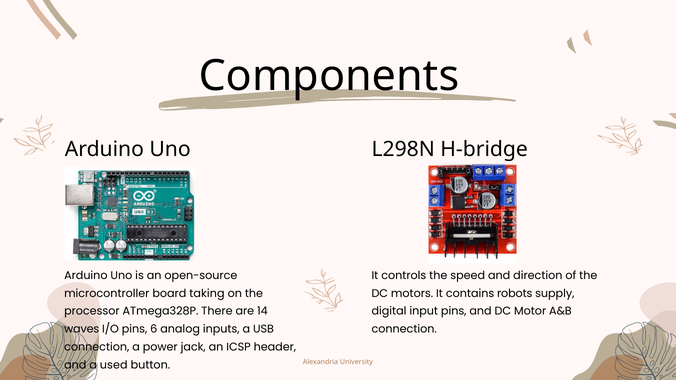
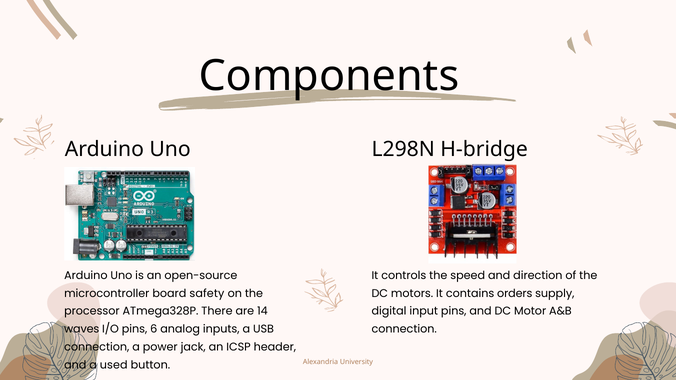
taking: taking -> safety (207, 294)
robots: robots -> orders (515, 294)
